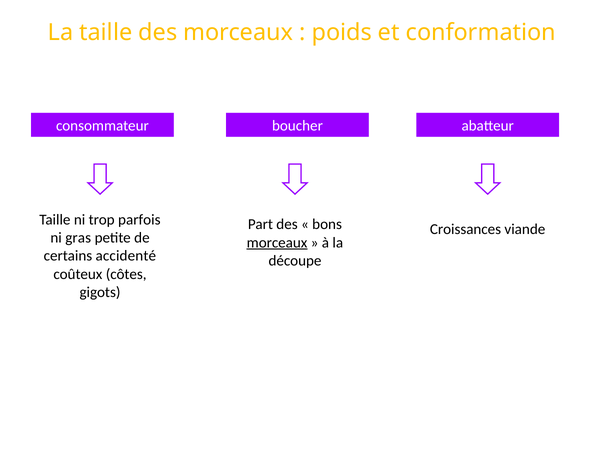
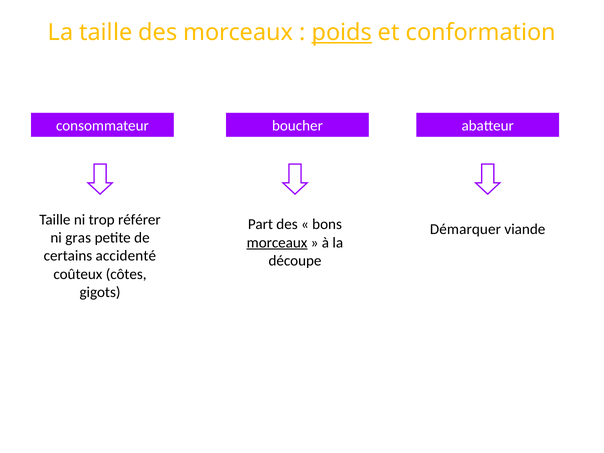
poids underline: none -> present (342, 33)
parfois: parfois -> référer (139, 220)
Croissances: Croissances -> Démarquer (465, 229)
